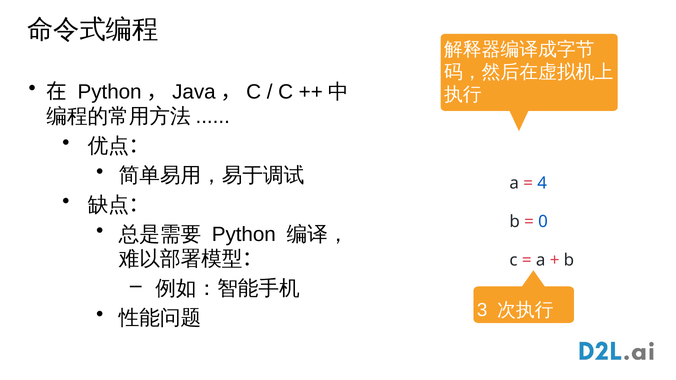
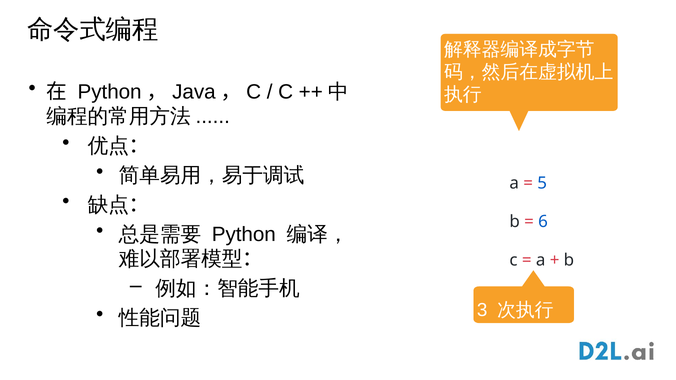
4: 4 -> 5 (542, 183)
0: 0 -> 6 (543, 222)
